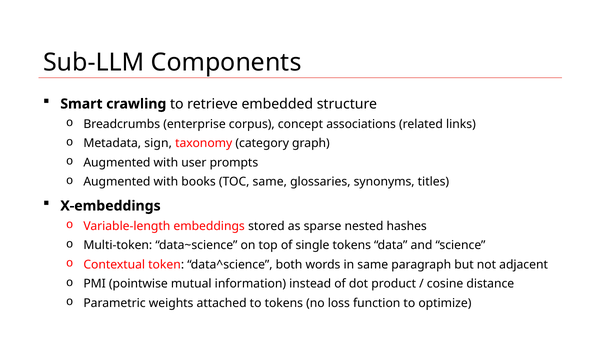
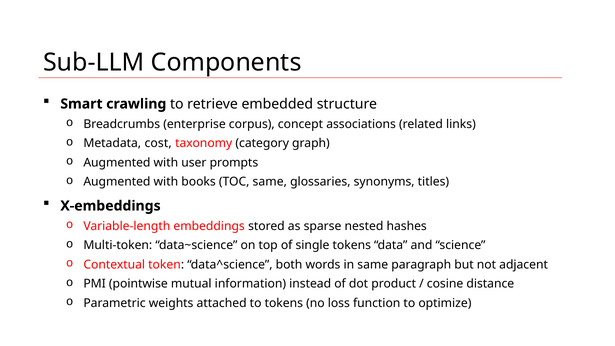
sign: sign -> cost (158, 143)
